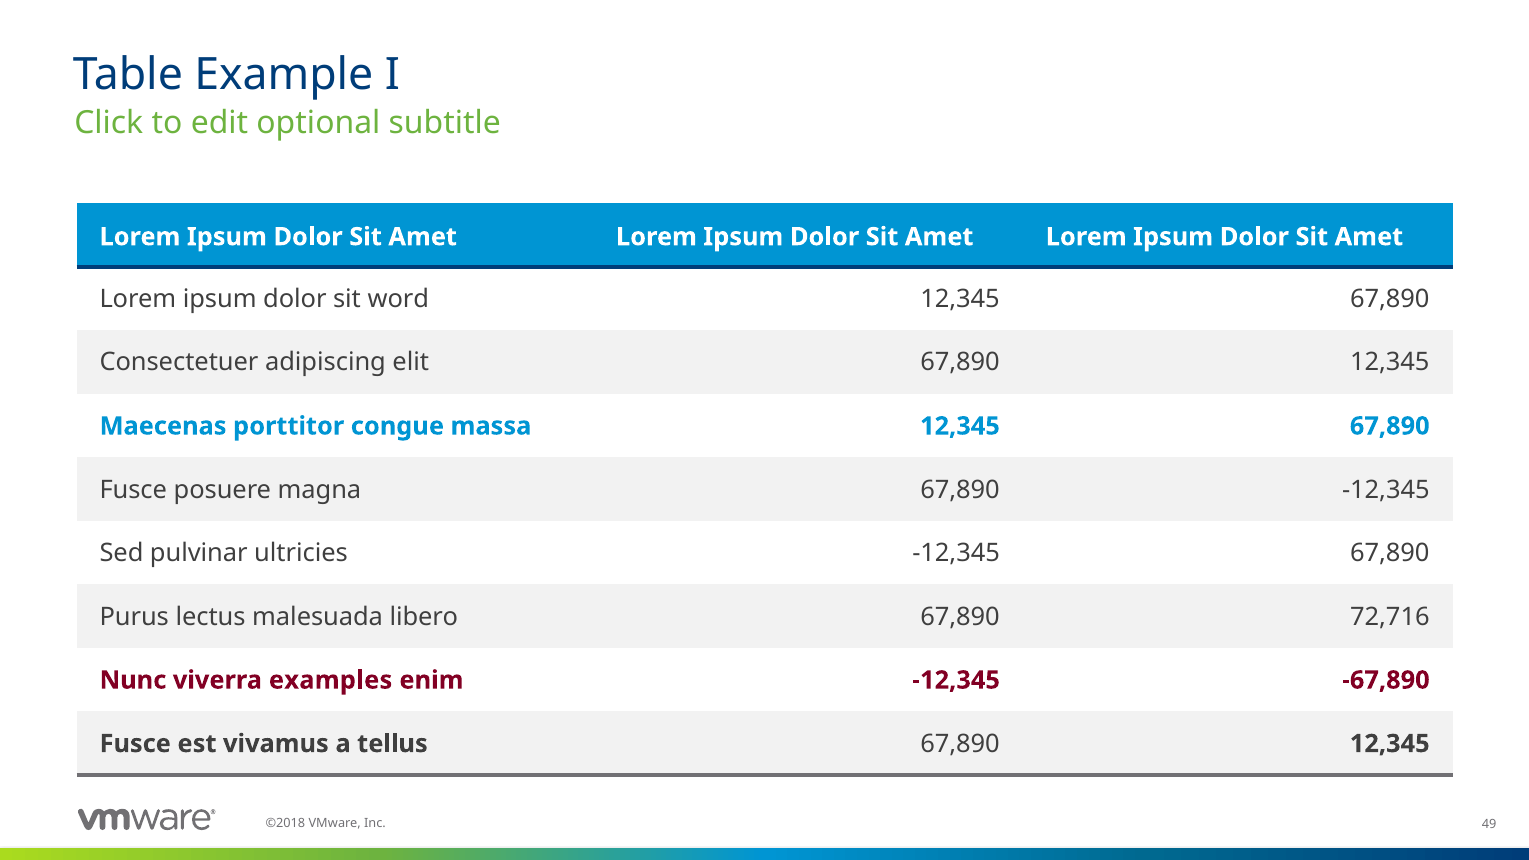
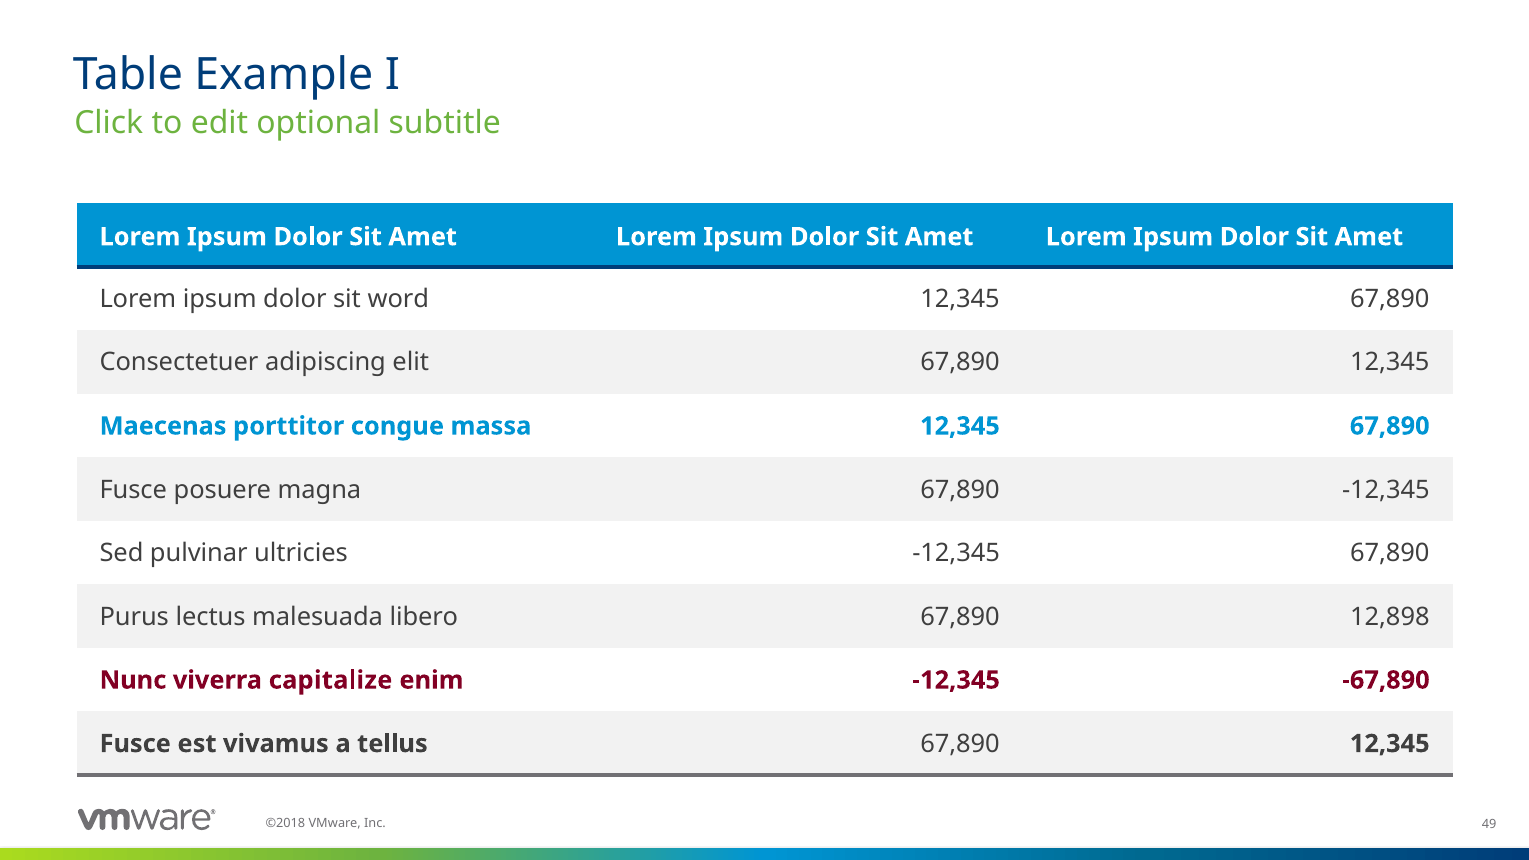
72,716: 72,716 -> 12,898 (1390, 617)
examples: examples -> capitalize (331, 680)
